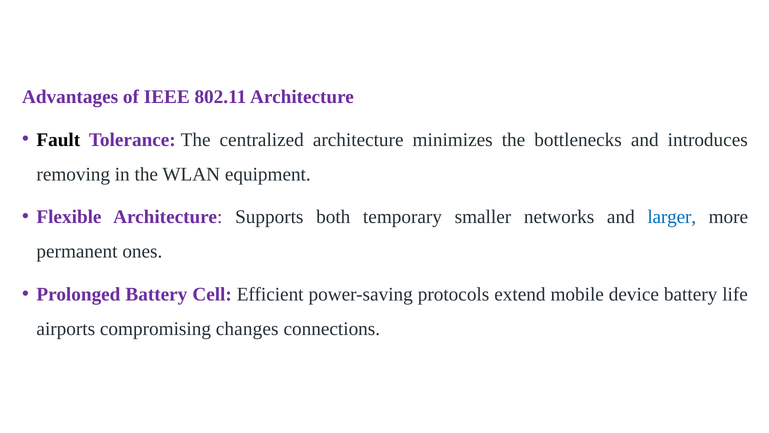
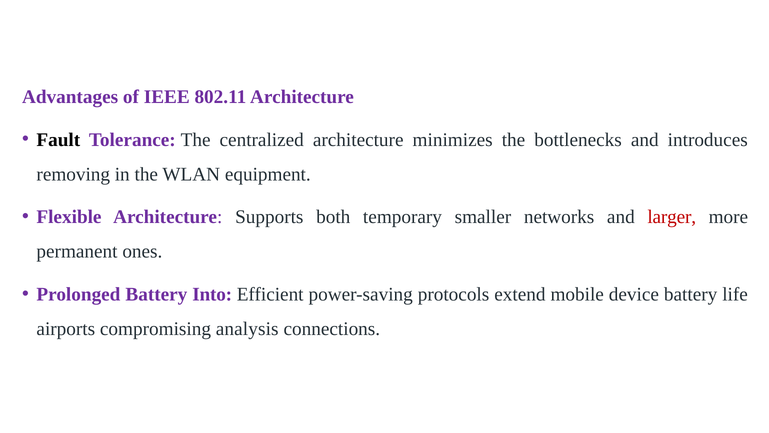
larger colour: blue -> red (672, 217)
Cell: Cell -> Into (212, 294)
changes: changes -> analysis (247, 329)
